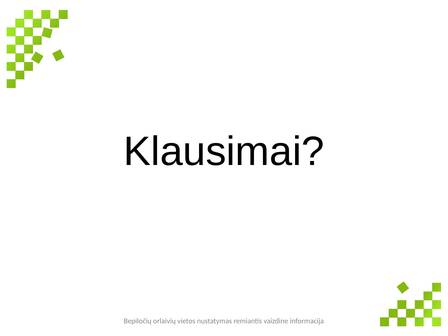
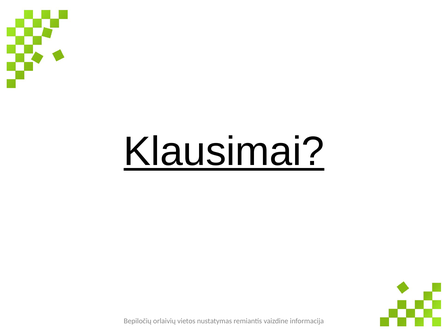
Klausimai underline: none -> present (224, 152)
